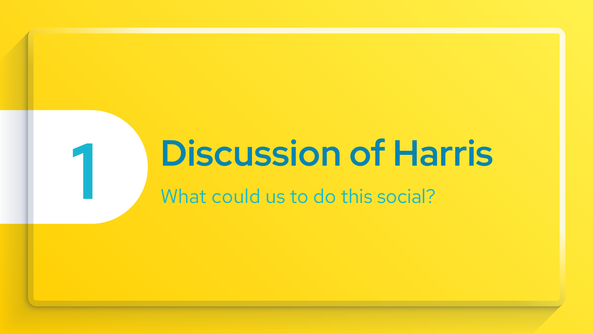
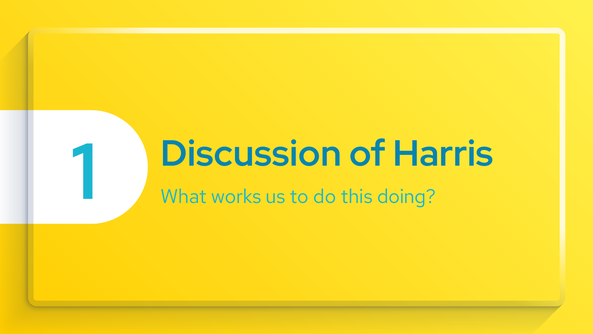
could: could -> works (236, 196)
social: social -> doing (407, 196)
